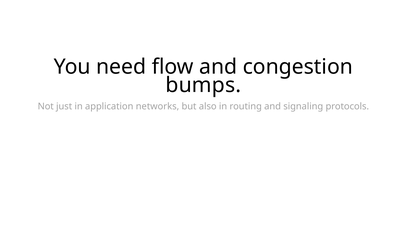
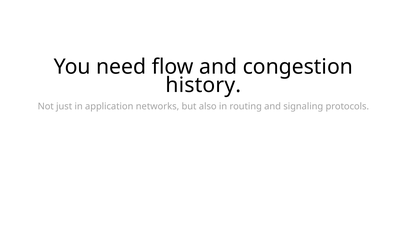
bumps: bumps -> history (203, 85)
